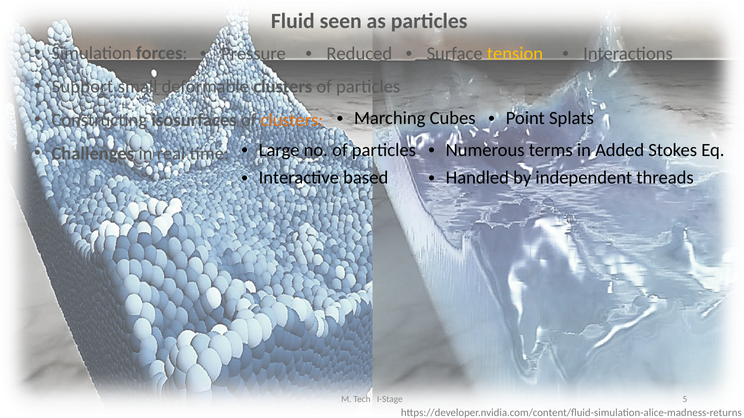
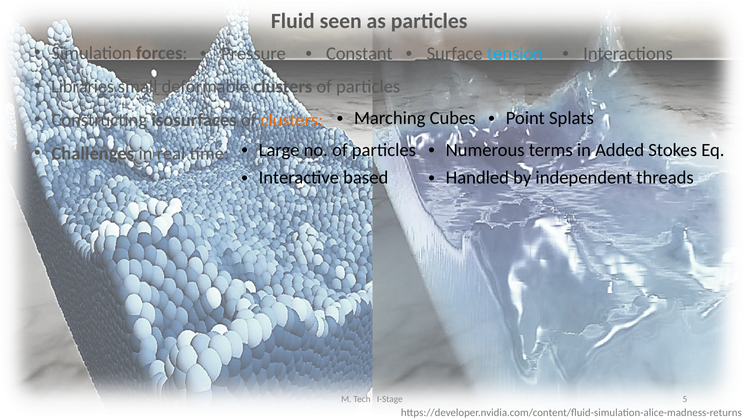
Reduced: Reduced -> Constant (359, 54)
tension colour: yellow -> light blue (515, 54)
Support: Support -> Libraries (83, 87)
